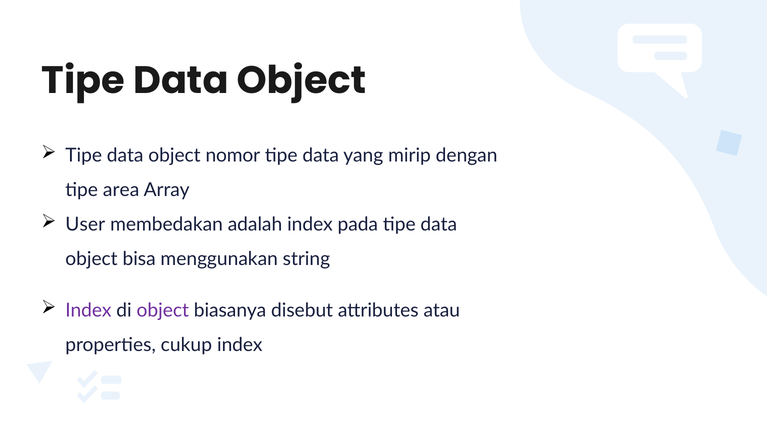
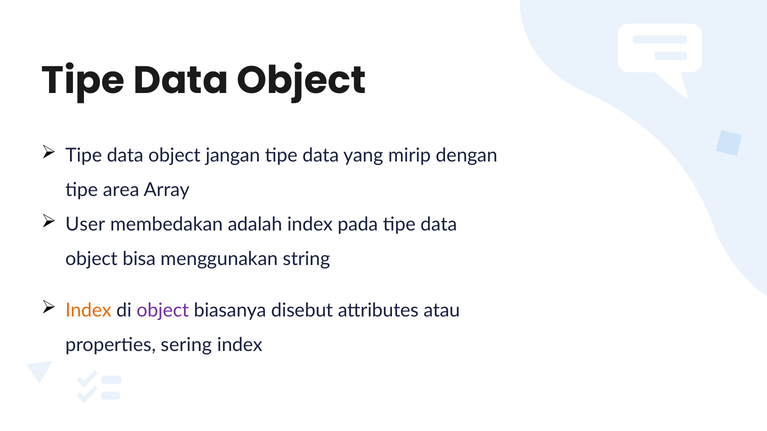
nomor: nomor -> jangan (233, 156)
Index colour: purple -> orange (88, 311)
cukup: cukup -> sering (186, 345)
